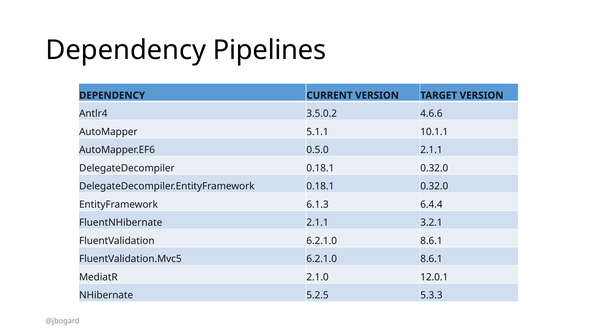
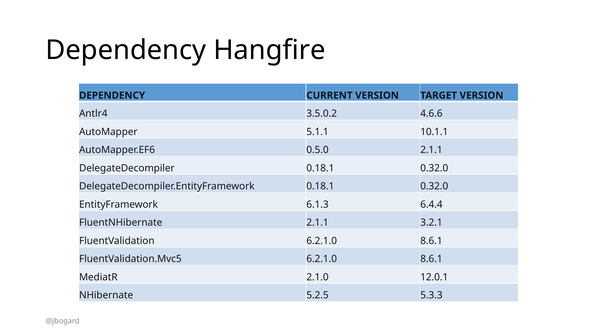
Pipelines: Pipelines -> Hangfire (269, 50)
